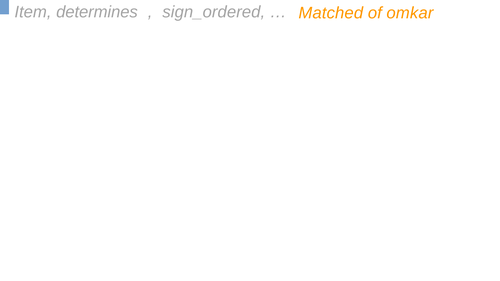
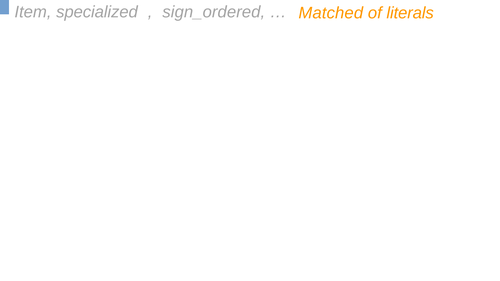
determines: determines -> specialized (97, 12)
omkar: omkar -> literals (410, 13)
